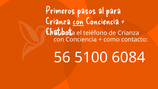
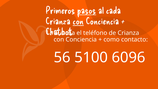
pasos underline: none -> present (87, 11)
para: para -> cada (113, 11)
6084: 6084 -> 6096 (129, 57)
